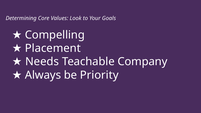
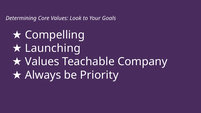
Placement: Placement -> Launching (53, 48)
Needs: Needs -> Values (42, 62)
